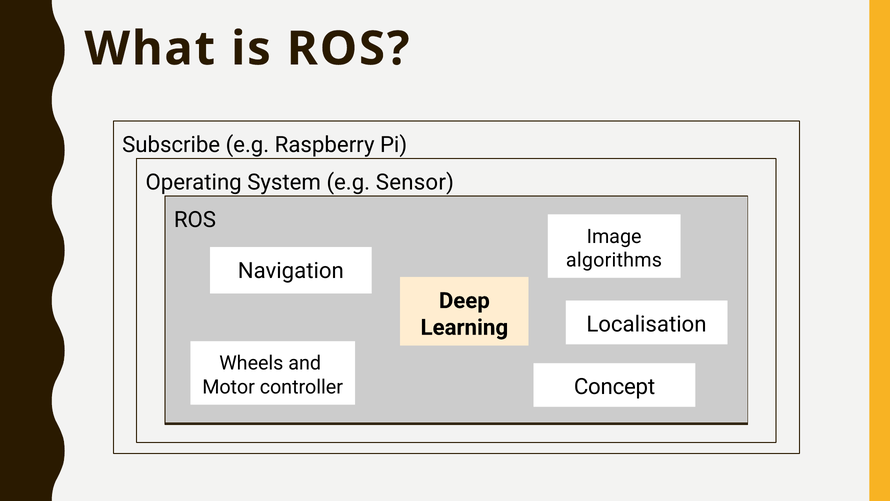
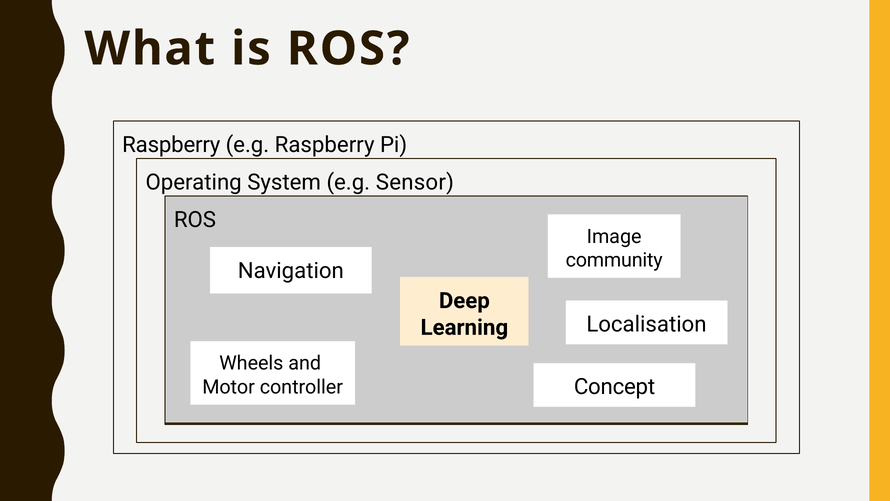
Subscribe: Subscribe -> Raspberry (171, 145)
algorithms: algorithms -> community (614, 260)
